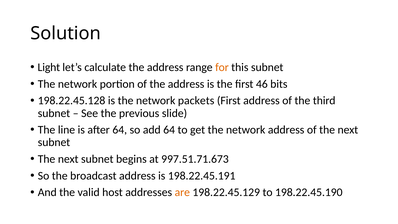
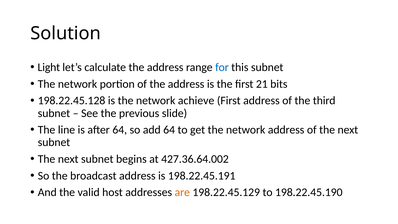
for colour: orange -> blue (222, 67)
46: 46 -> 21 (262, 84)
packets: packets -> achieve (196, 101)
997.51.71.673: 997.51.71.673 -> 427.36.64.002 (195, 159)
